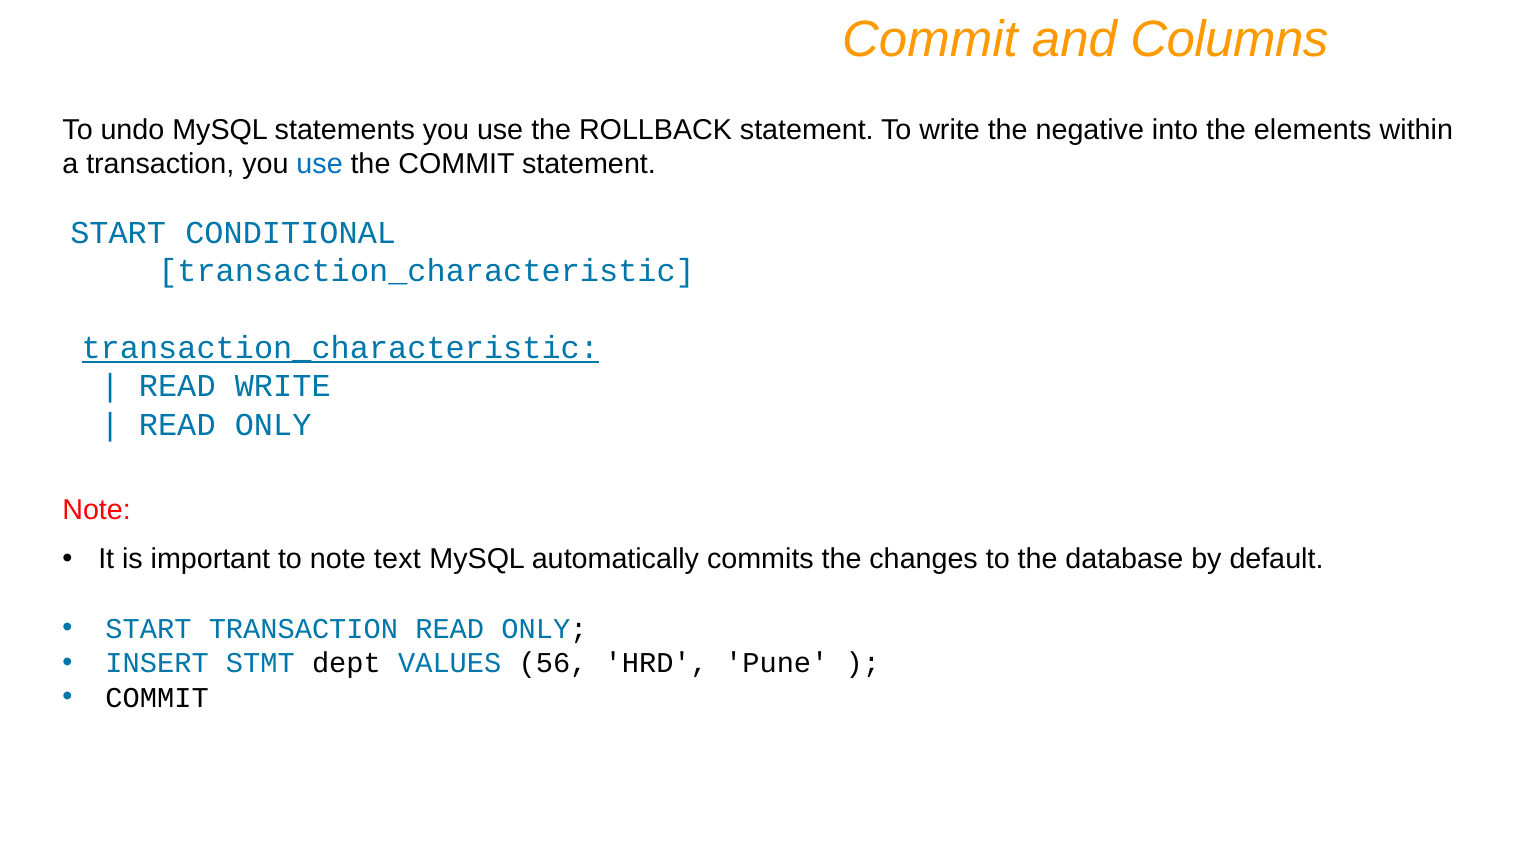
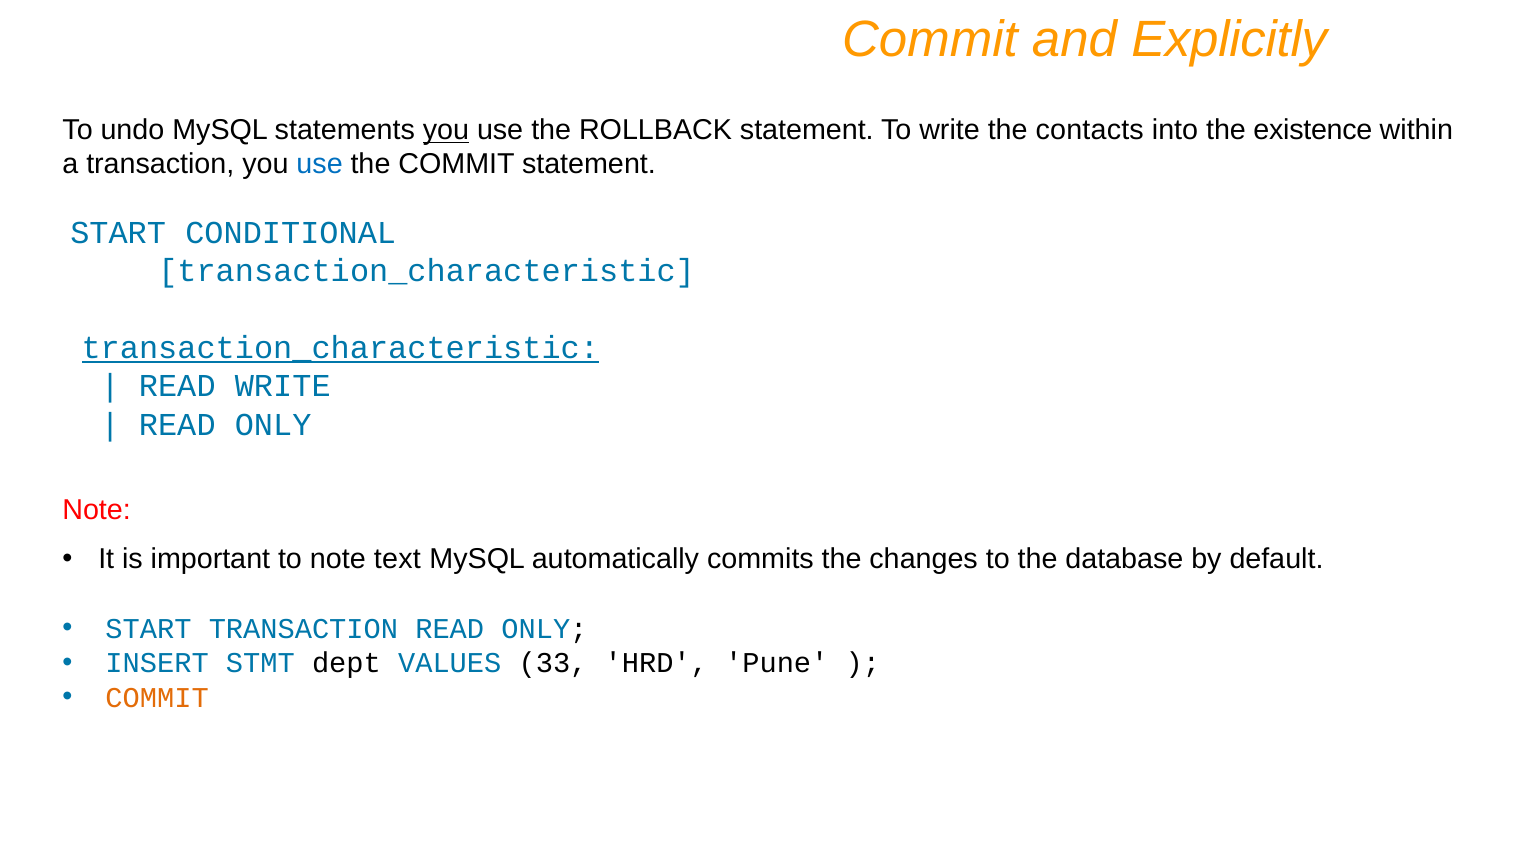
Columns: Columns -> Explicitly (1229, 40)
you underline: none -> present (446, 130)
negative: negative -> contacts (1090, 130)
elements: elements -> existence (1313, 130)
56: 56 -> 33 (553, 663)
COMMIT colour: black -> orange (157, 697)
